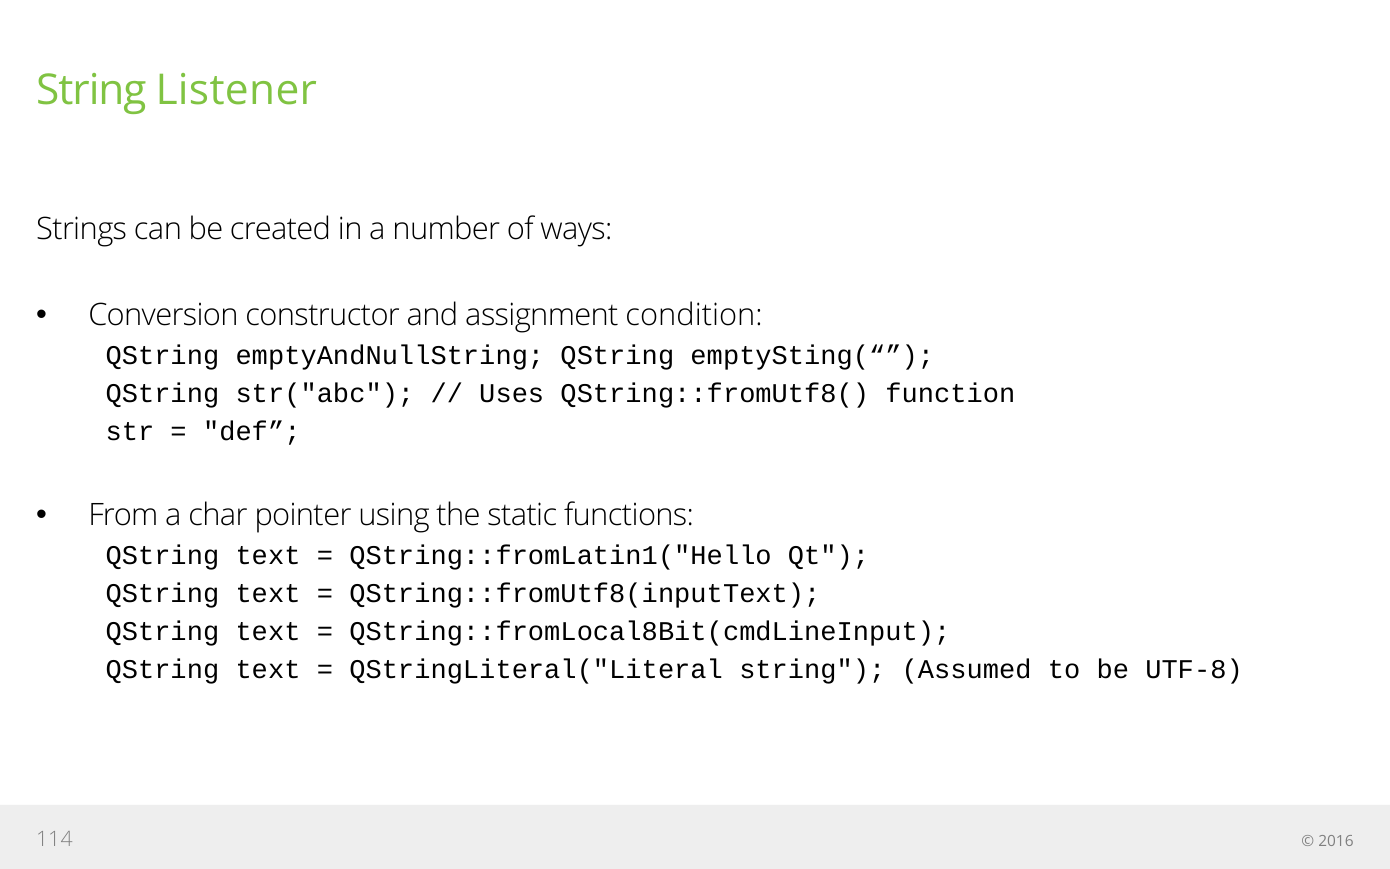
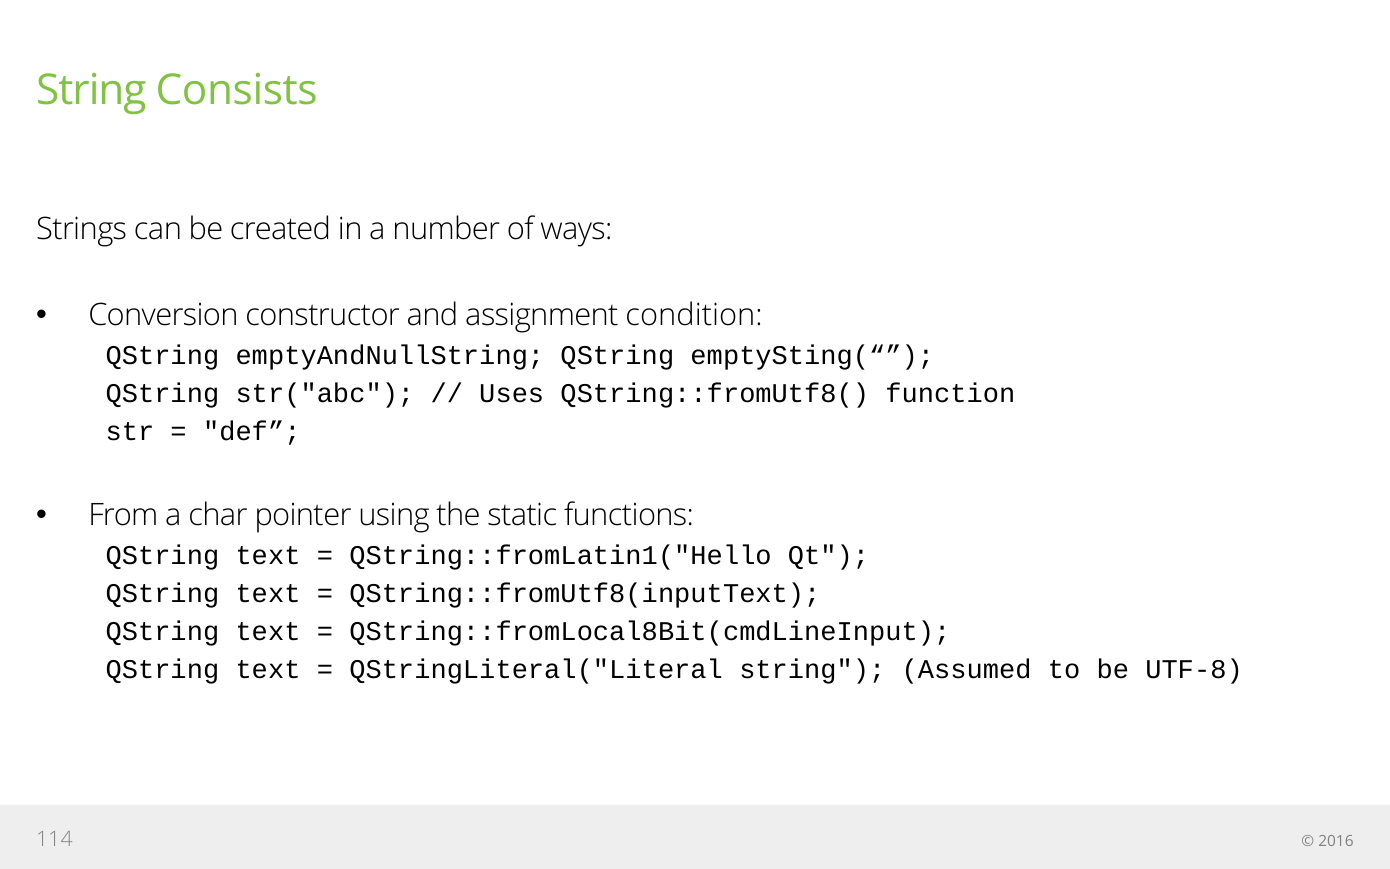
Listener: Listener -> Consists (237, 90)
